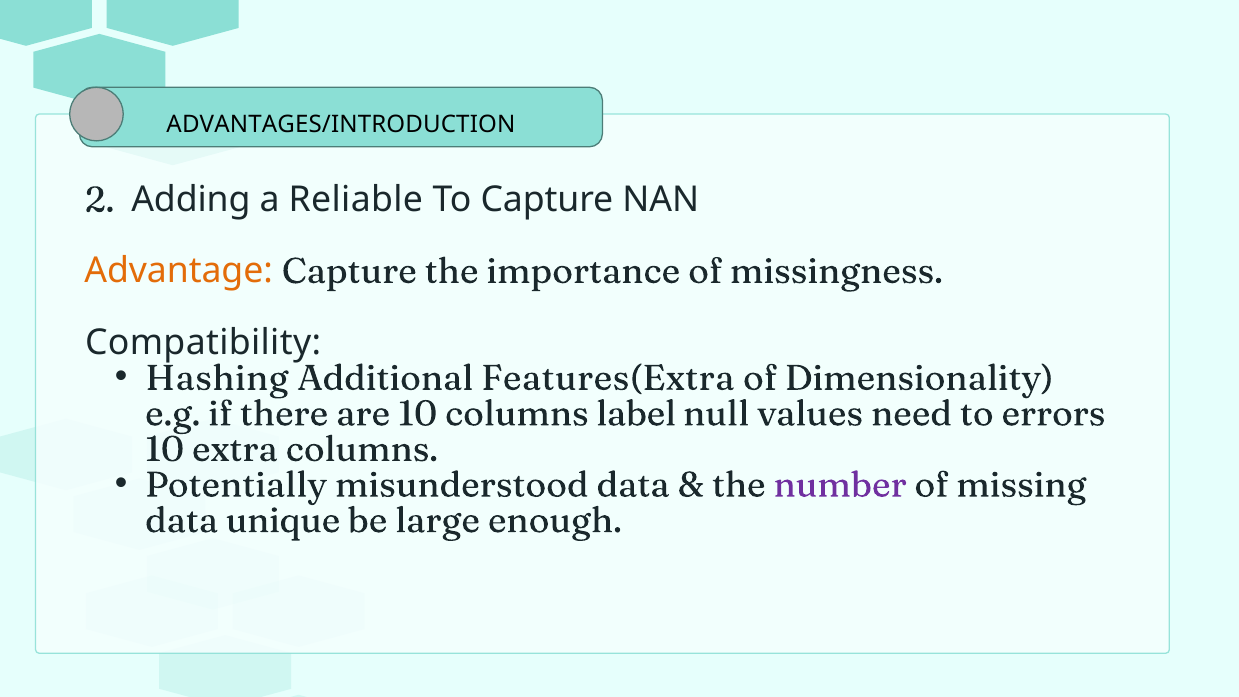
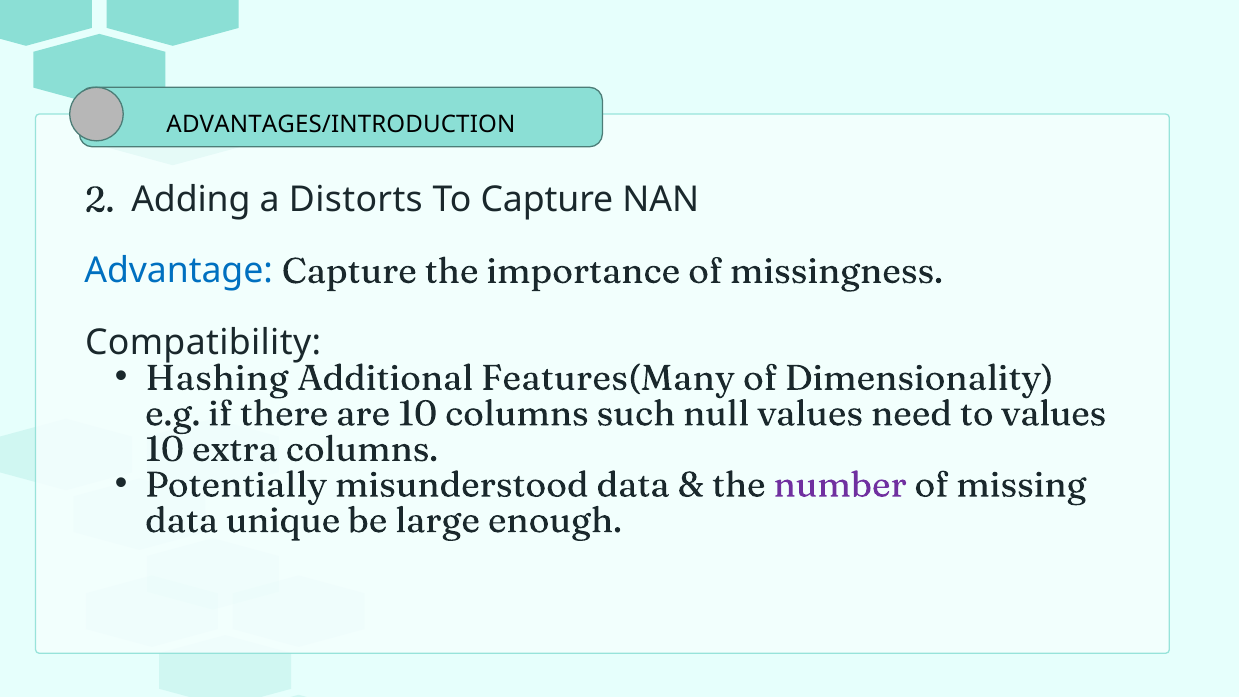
Reliable: Reliable -> Distorts (356, 200)
Advantage colour: orange -> blue (179, 271)
Features(Extra: Features(Extra -> Features(Many (608, 378)
label: label -> such (636, 414)
to errors: errors -> values (1054, 414)
